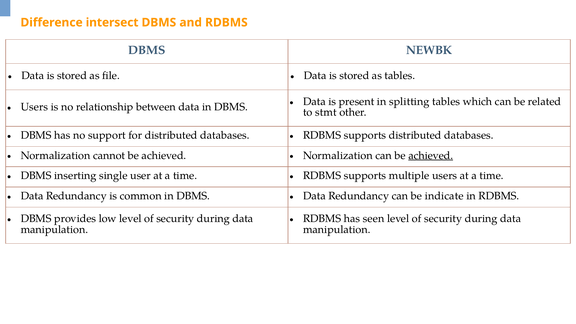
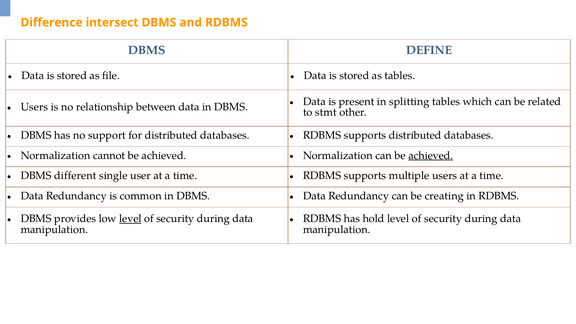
NEWBK: NEWBK -> DEFINE (429, 50)
inserting: inserting -> different (75, 176)
indicate: indicate -> creating (444, 196)
level underline: none -> present (130, 219)
seen: seen -> hold (374, 219)
